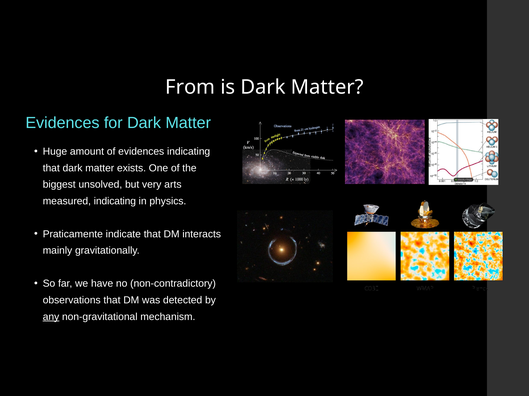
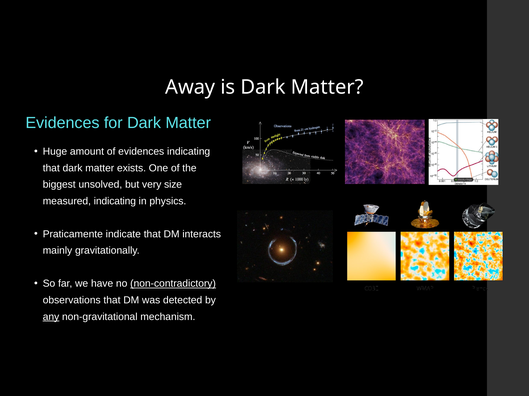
From: From -> Away (190, 87)
arts: arts -> size (173, 185)
non-contradictory underline: none -> present (173, 284)
